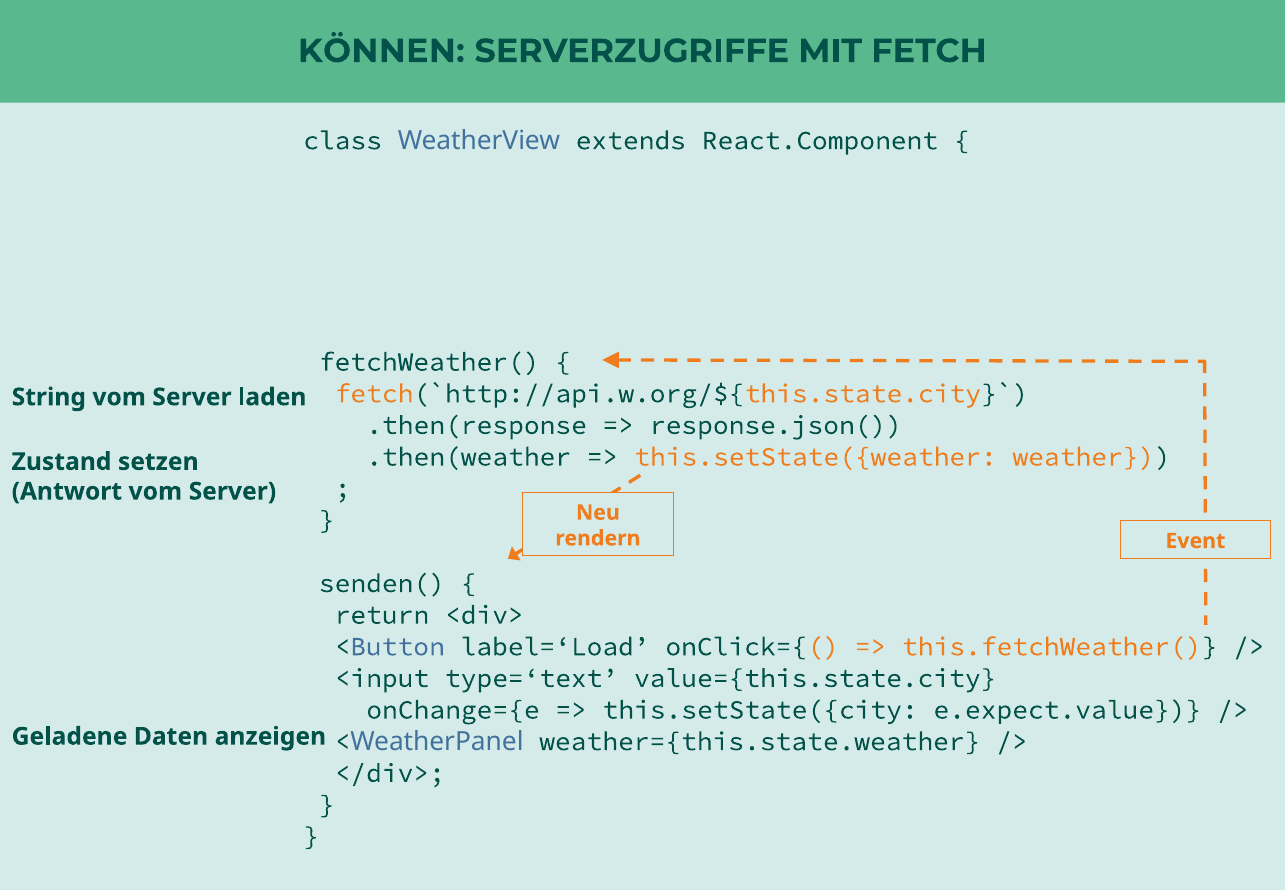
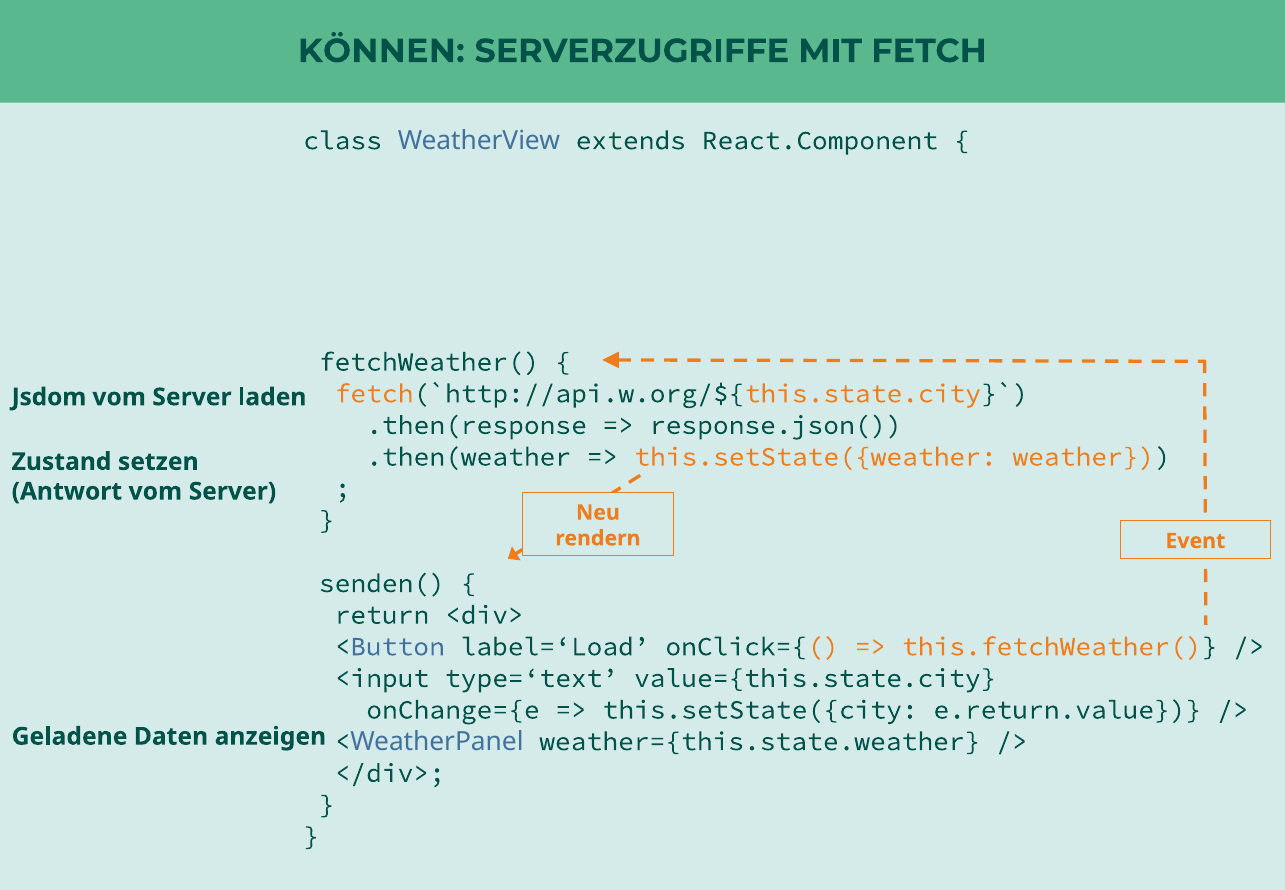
String: String -> Jsdom (49, 397)
e.expect.value: e.expect.value -> e.return.value (1067, 710)
